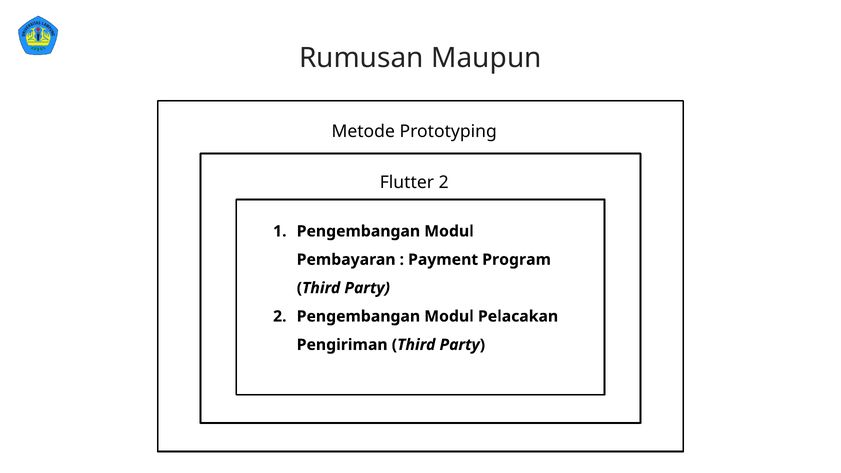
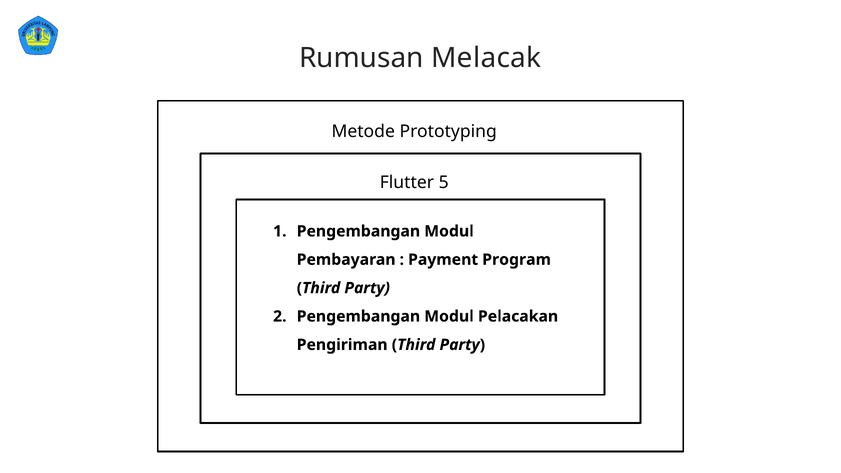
Maupun: Maupun -> Melacak (486, 58)
Flutter 2: 2 -> 5 (444, 182)
